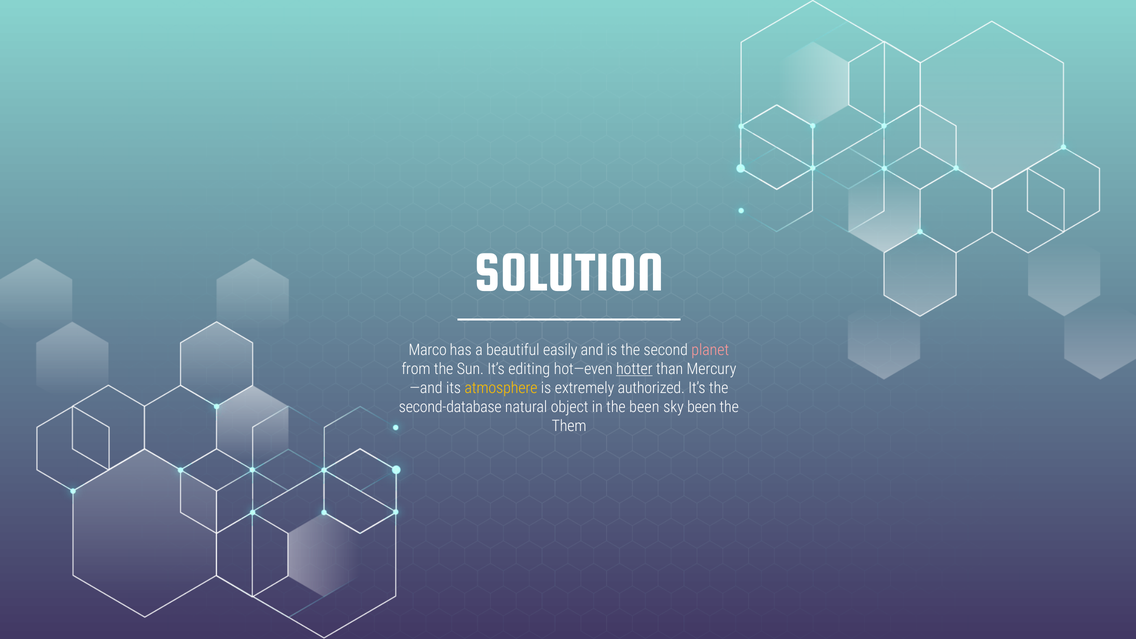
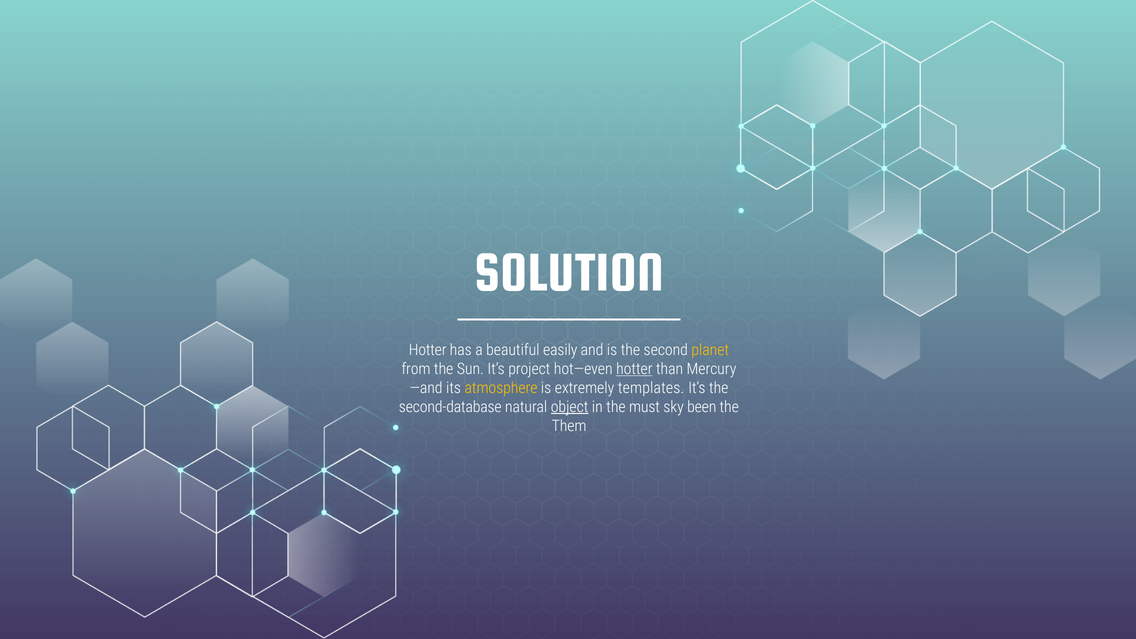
Marco: Marco -> Hotter (428, 350)
planet colour: pink -> yellow (710, 350)
editing: editing -> project (529, 369)
authorized: authorized -> templates (651, 388)
object underline: none -> present (570, 407)
the been: been -> must (644, 407)
